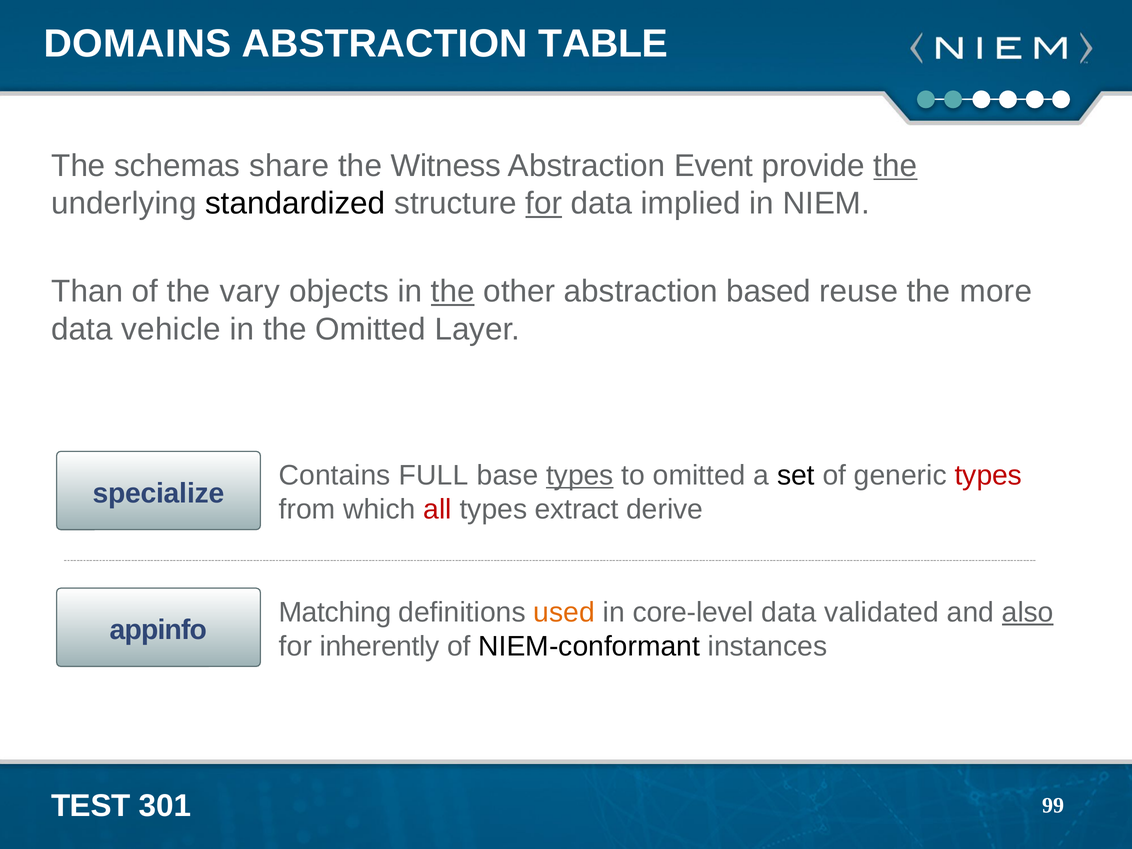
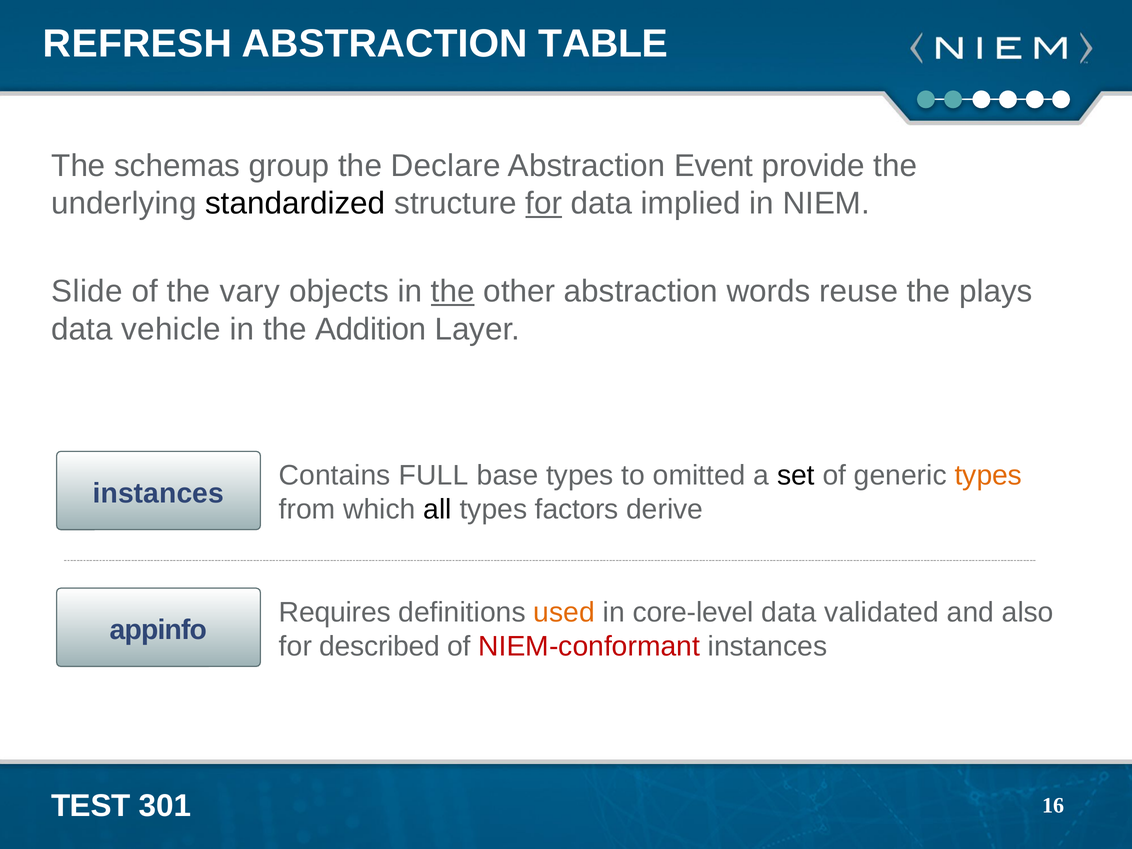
DOMAINS: DOMAINS -> REFRESH (138, 44)
share: share -> group (289, 166)
Witness: Witness -> Declare (446, 166)
the underline: present -> none (895, 166)
Than: Than -> Slide (87, 292)
based: based -> words (769, 292)
more: more -> plays (996, 292)
the Omitted: Omitted -> Addition (371, 329)
types underline: present -> none (580, 475)
types colour: red -> orange (988, 475)
specialize: specialize -> instances (158, 493)
all colour: red -> black (438, 509)
extract: extract -> factors (577, 509)
Matching: Matching -> Requires (335, 612)
also underline: present -> none (1028, 612)
inherently: inherently -> described (380, 646)
NIEM-conformant colour: black -> red (589, 646)
99: 99 -> 16 (1053, 806)
